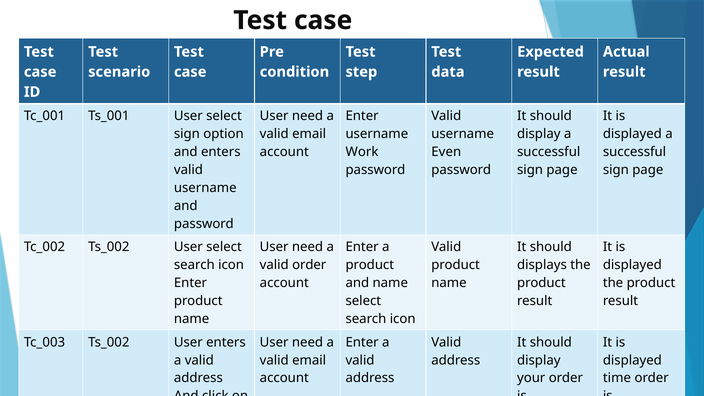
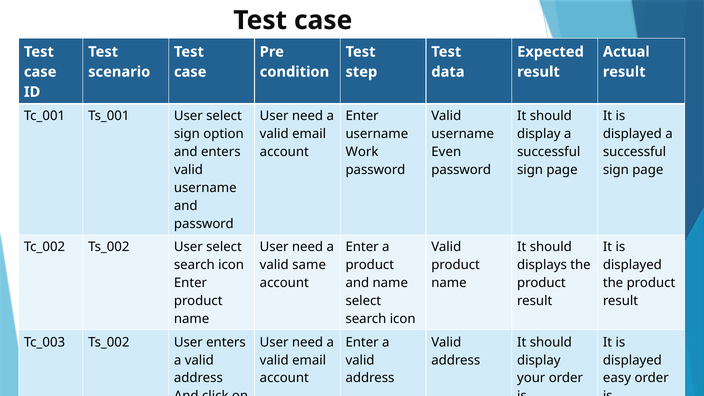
valid order: order -> same (309, 265)
time: time -> easy (617, 378)
